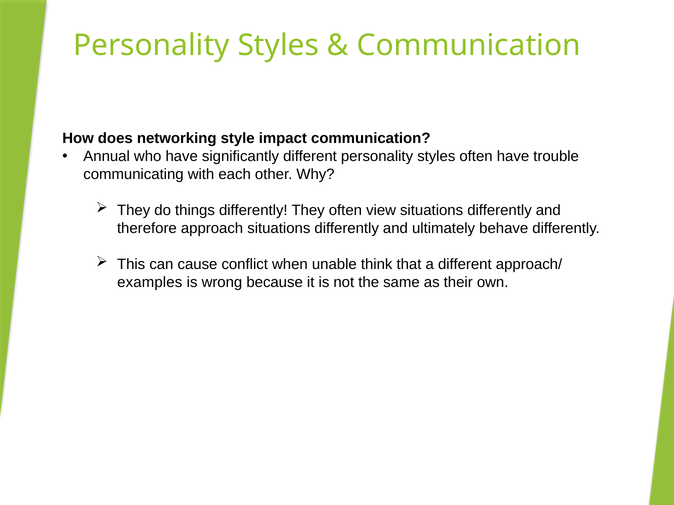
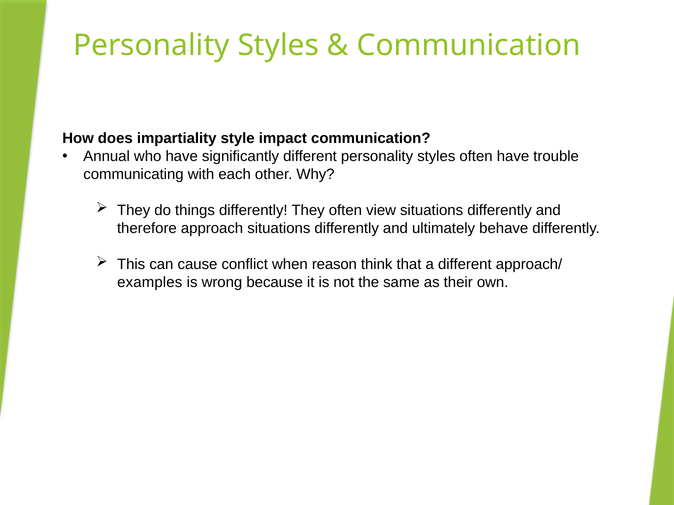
networking: networking -> impartiality (177, 139)
unable: unable -> reason (334, 264)
